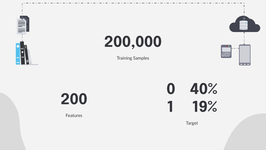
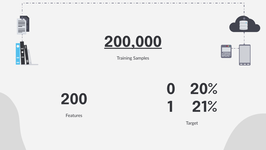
200,000 underline: none -> present (133, 42)
40%: 40% -> 20% (204, 89)
19%: 19% -> 21% (205, 107)
